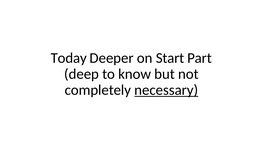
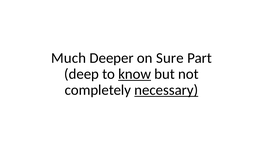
Today: Today -> Much (69, 58)
Start: Start -> Sure (170, 58)
know underline: none -> present (135, 74)
